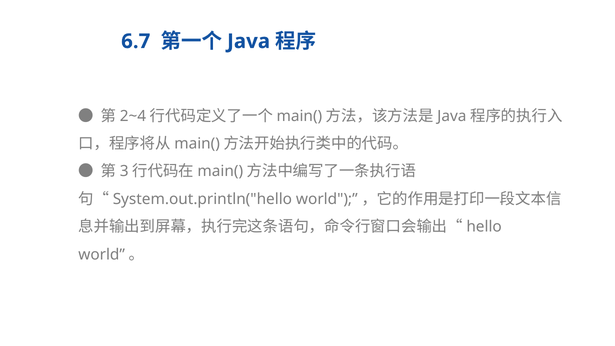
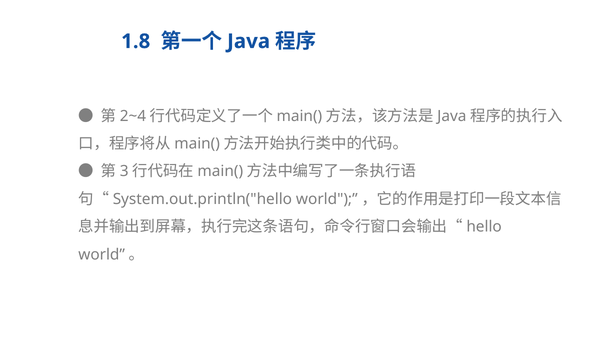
6.7: 6.7 -> 1.8 (136, 41)
